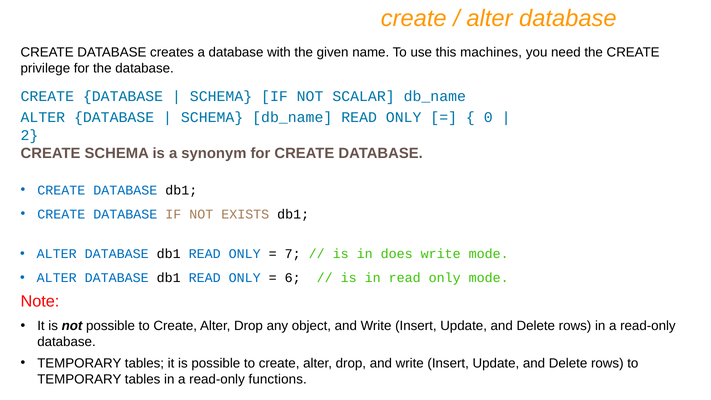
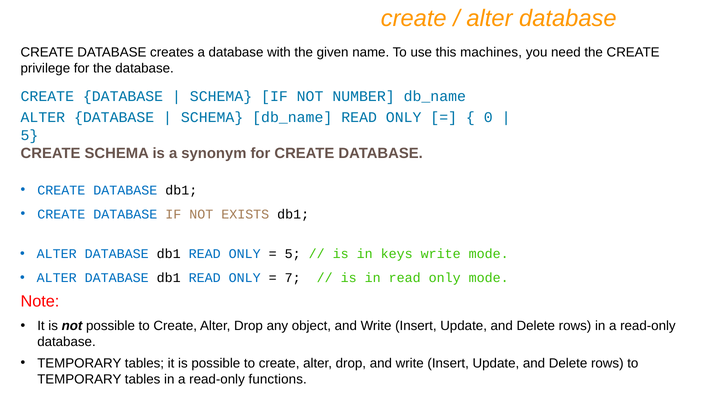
SCALAR: SCALAR -> NUMBER (364, 96)
2: 2 -> 5 (29, 135)
7: 7 -> 5 (293, 254)
does: does -> keys (397, 254)
6: 6 -> 7 (293, 278)
